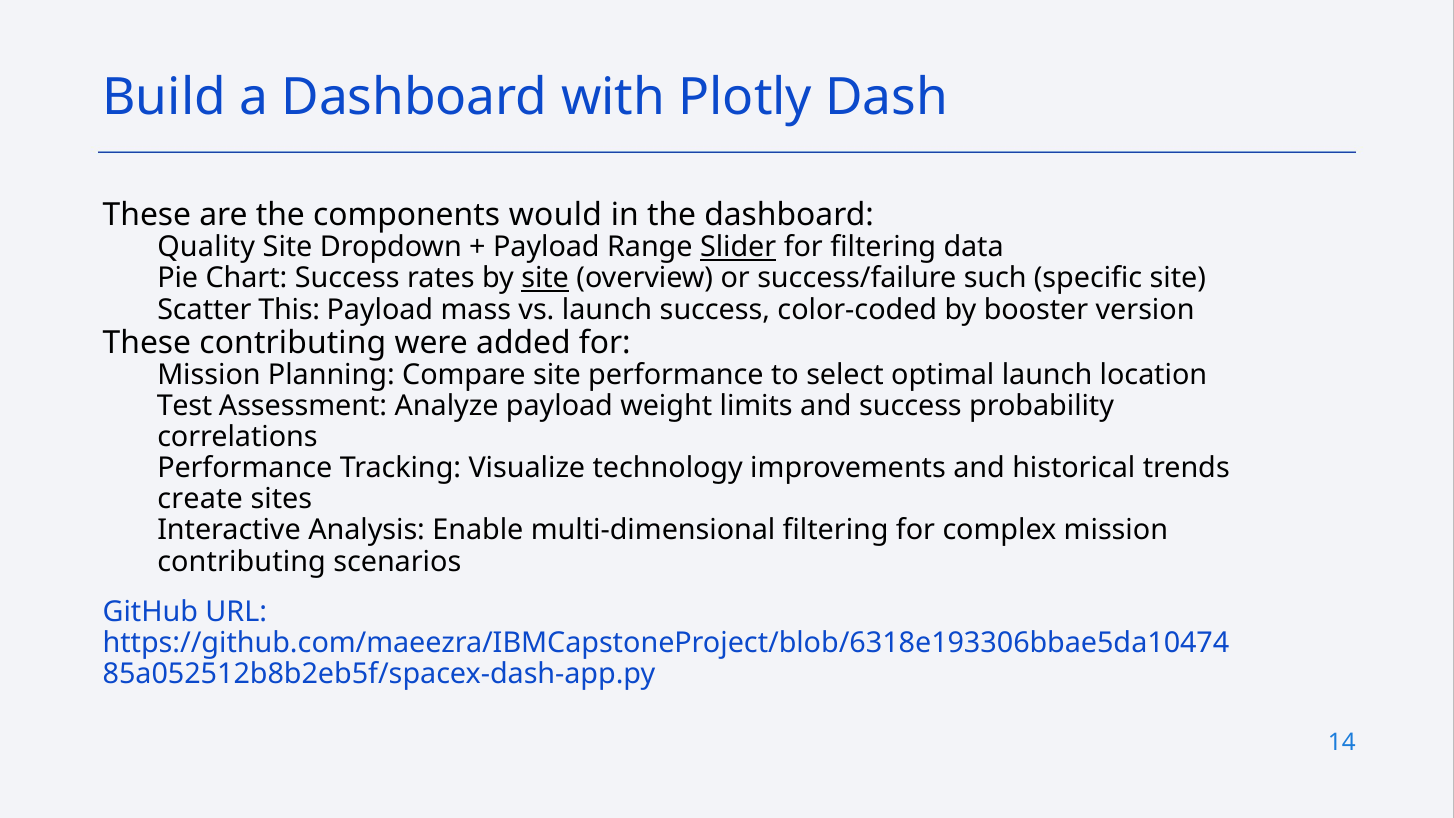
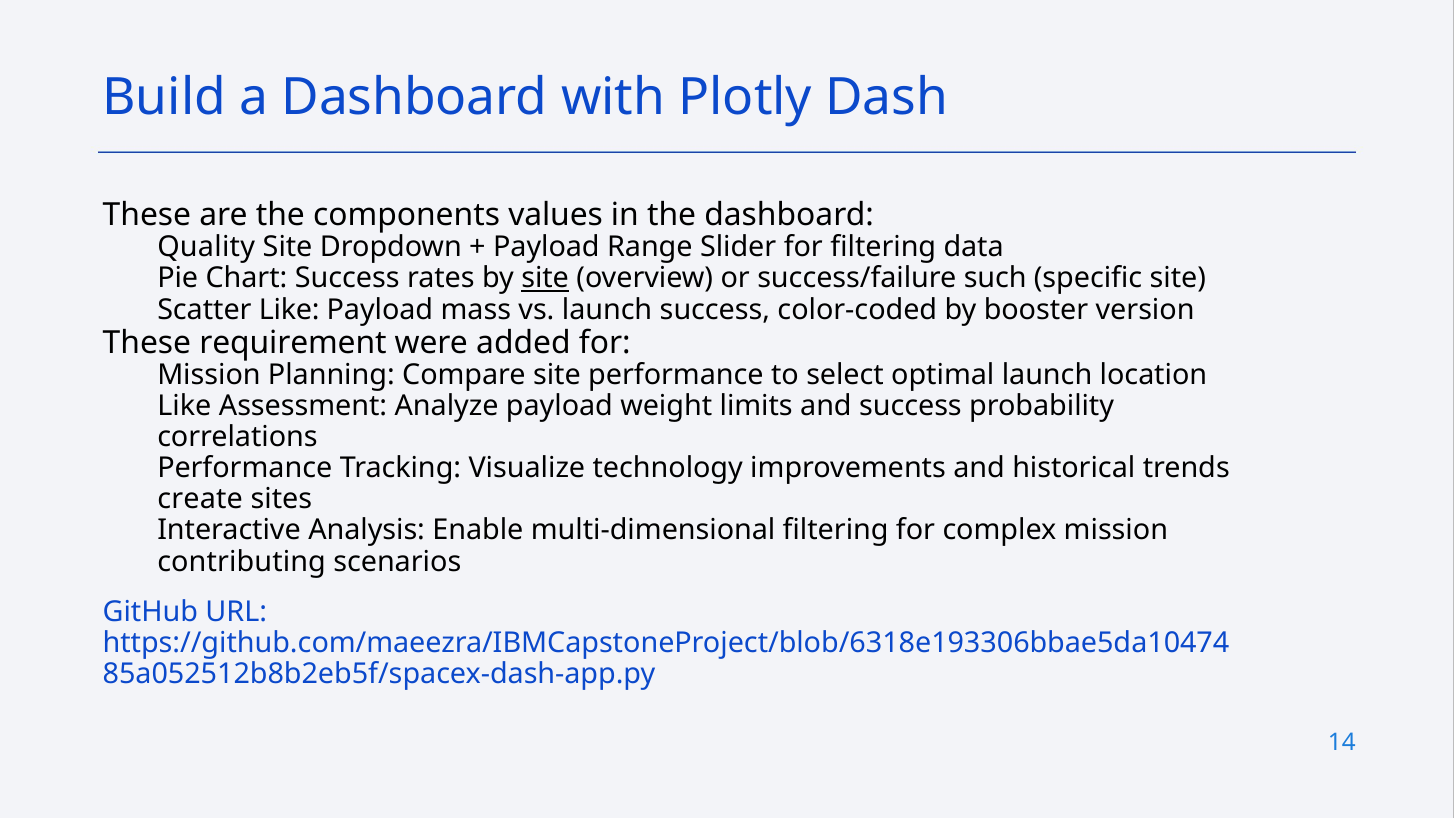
would: would -> values (556, 215)
Slider underline: present -> none (738, 247)
Scatter This: This -> Like (289, 309)
These contributing: contributing -> requirement (293, 343)
Test: Test -> Like (184, 406)
